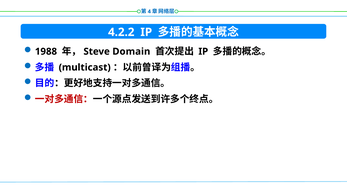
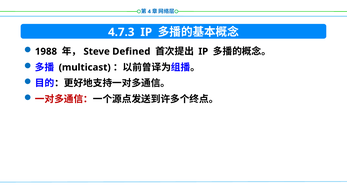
4.2.2: 4.2.2 -> 4.7.3 (121, 32)
Domain: Domain -> Defined (131, 52)
